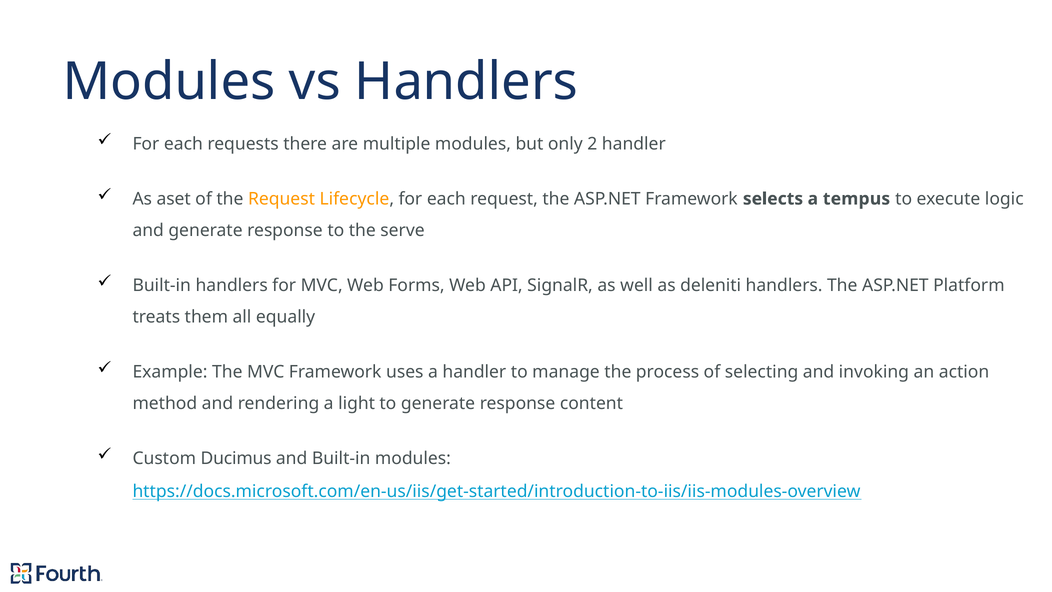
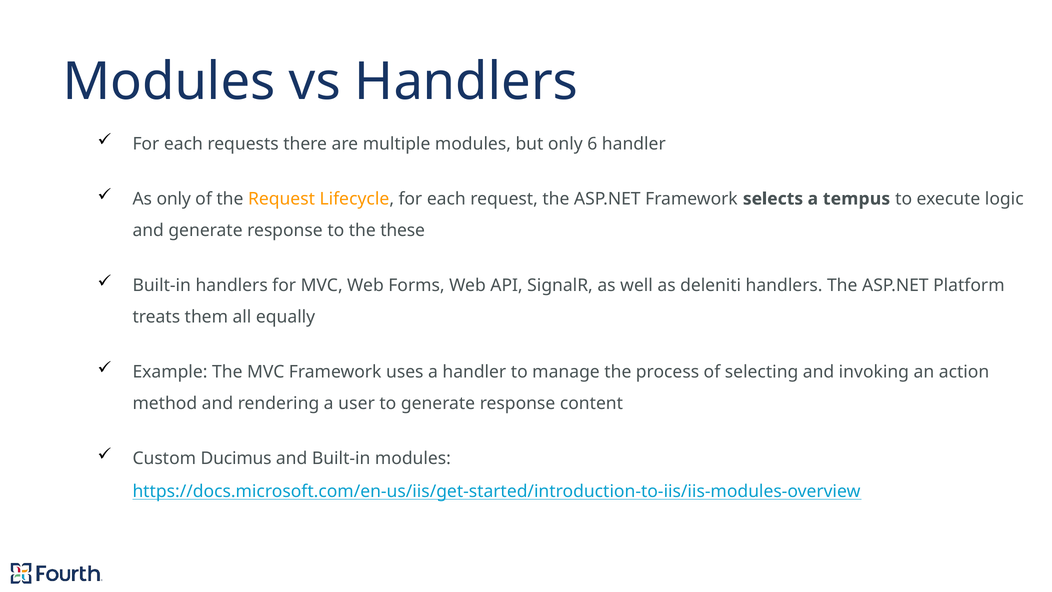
2: 2 -> 6 (592, 144)
As aset: aset -> only (174, 199)
serve: serve -> these (403, 230)
light: light -> user (357, 403)
